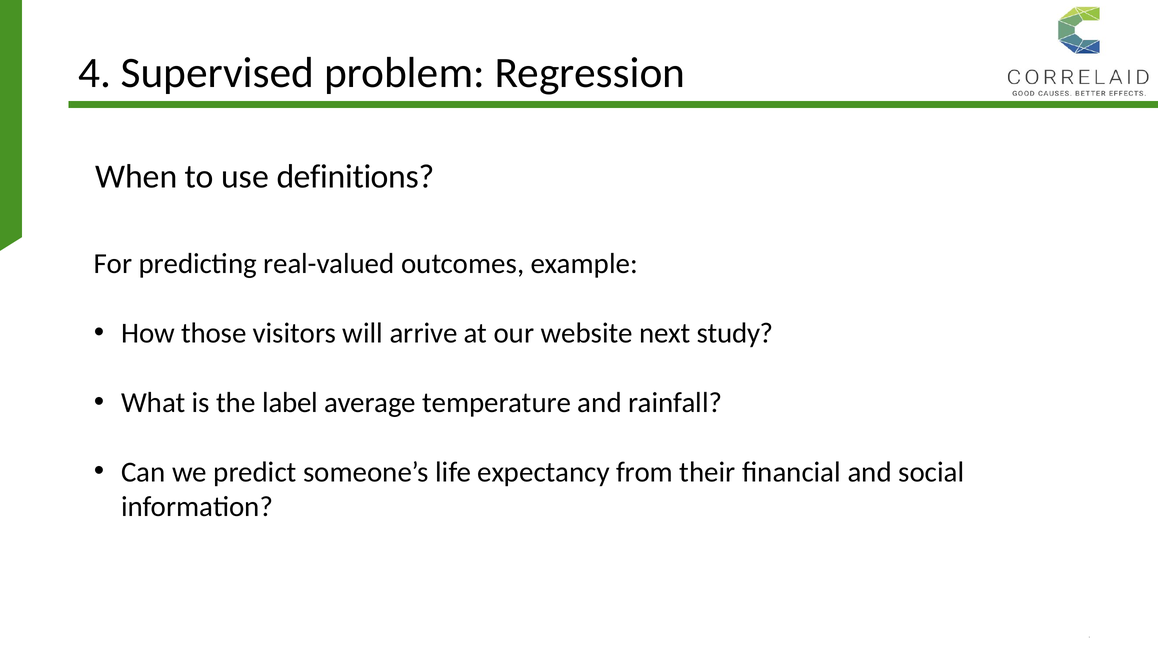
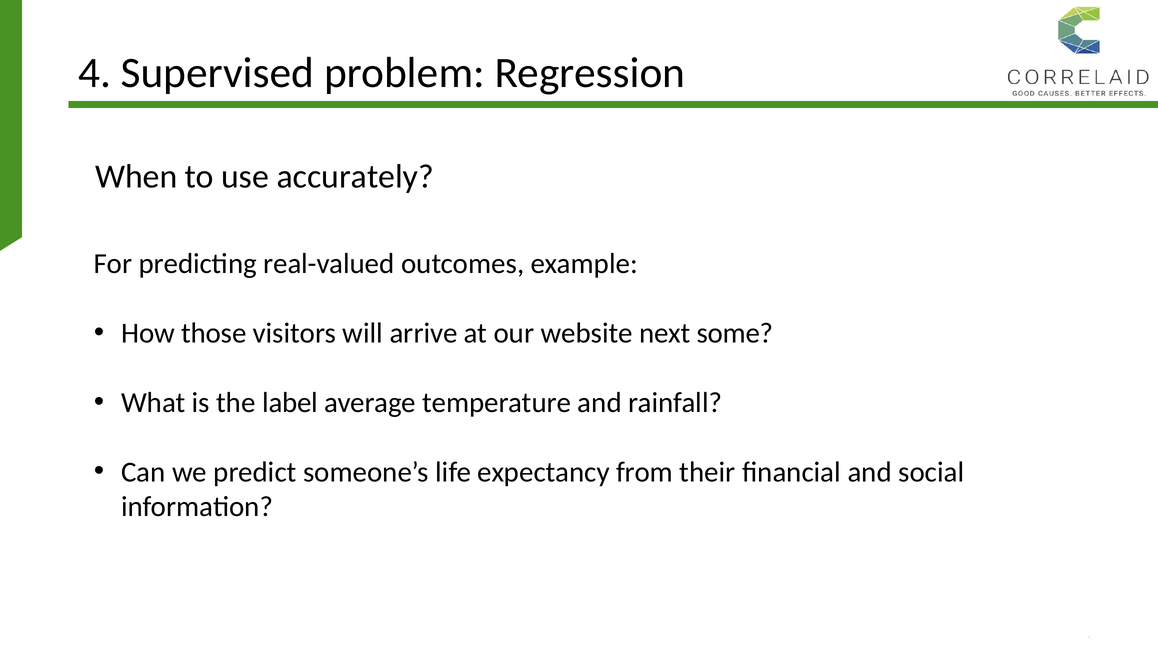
definitions: definitions -> accurately (355, 177)
study: study -> some (735, 333)
